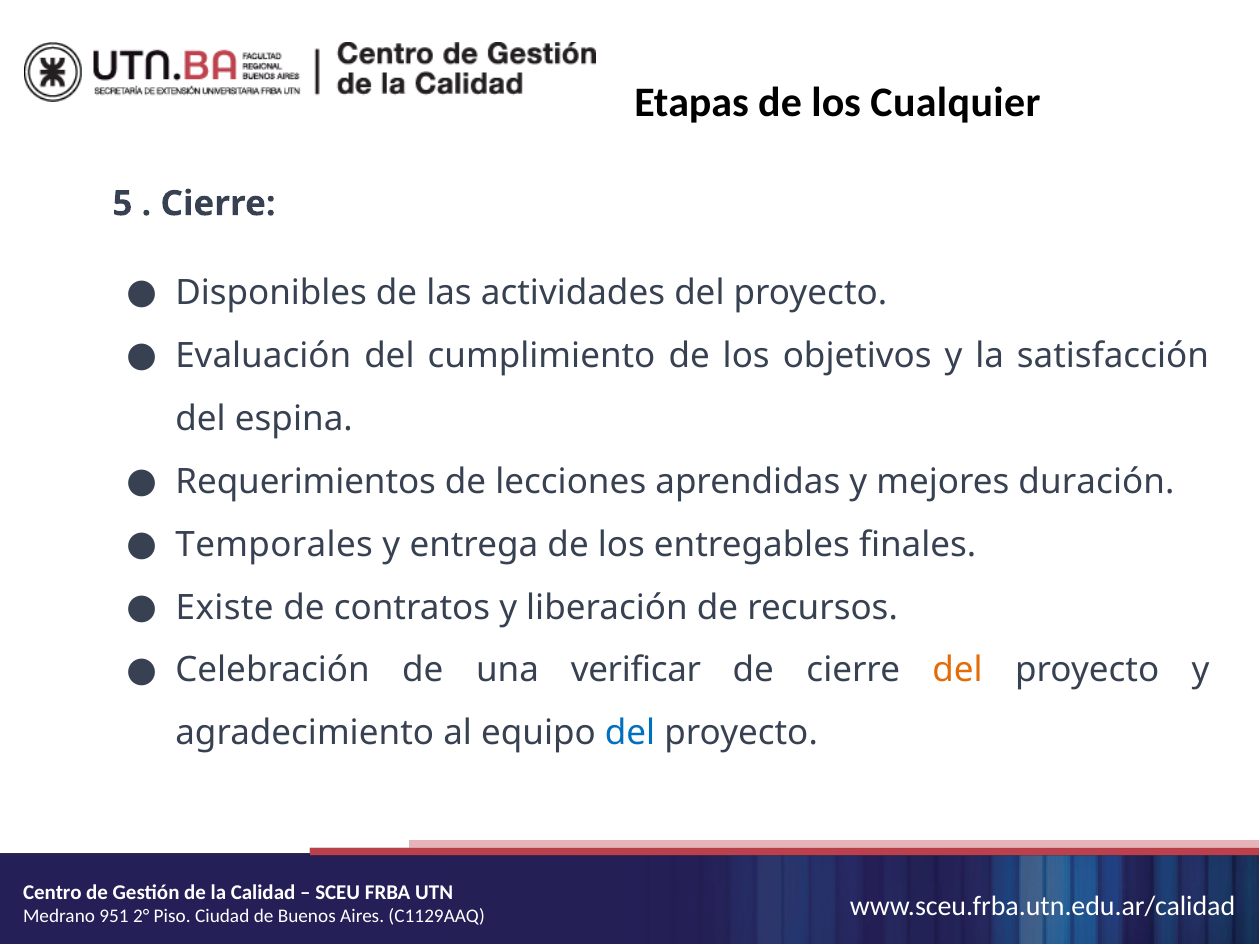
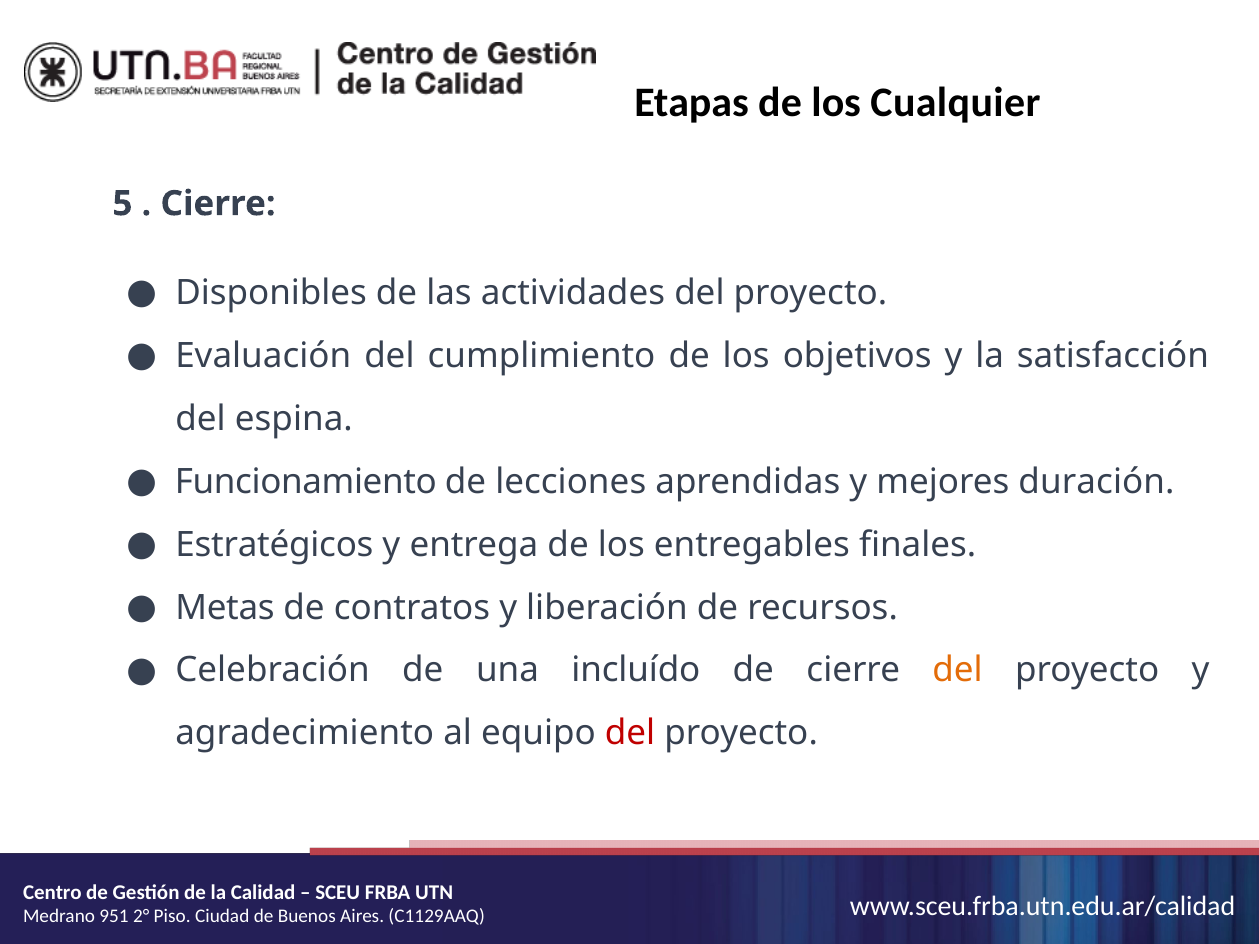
Requerimientos: Requerimientos -> Funcionamiento (306, 482)
Temporales: Temporales -> Estratégicos (274, 545)
Existe: Existe -> Metas (225, 608)
verificar: verificar -> incluído (636, 671)
del colour: blue -> red (630, 734)
